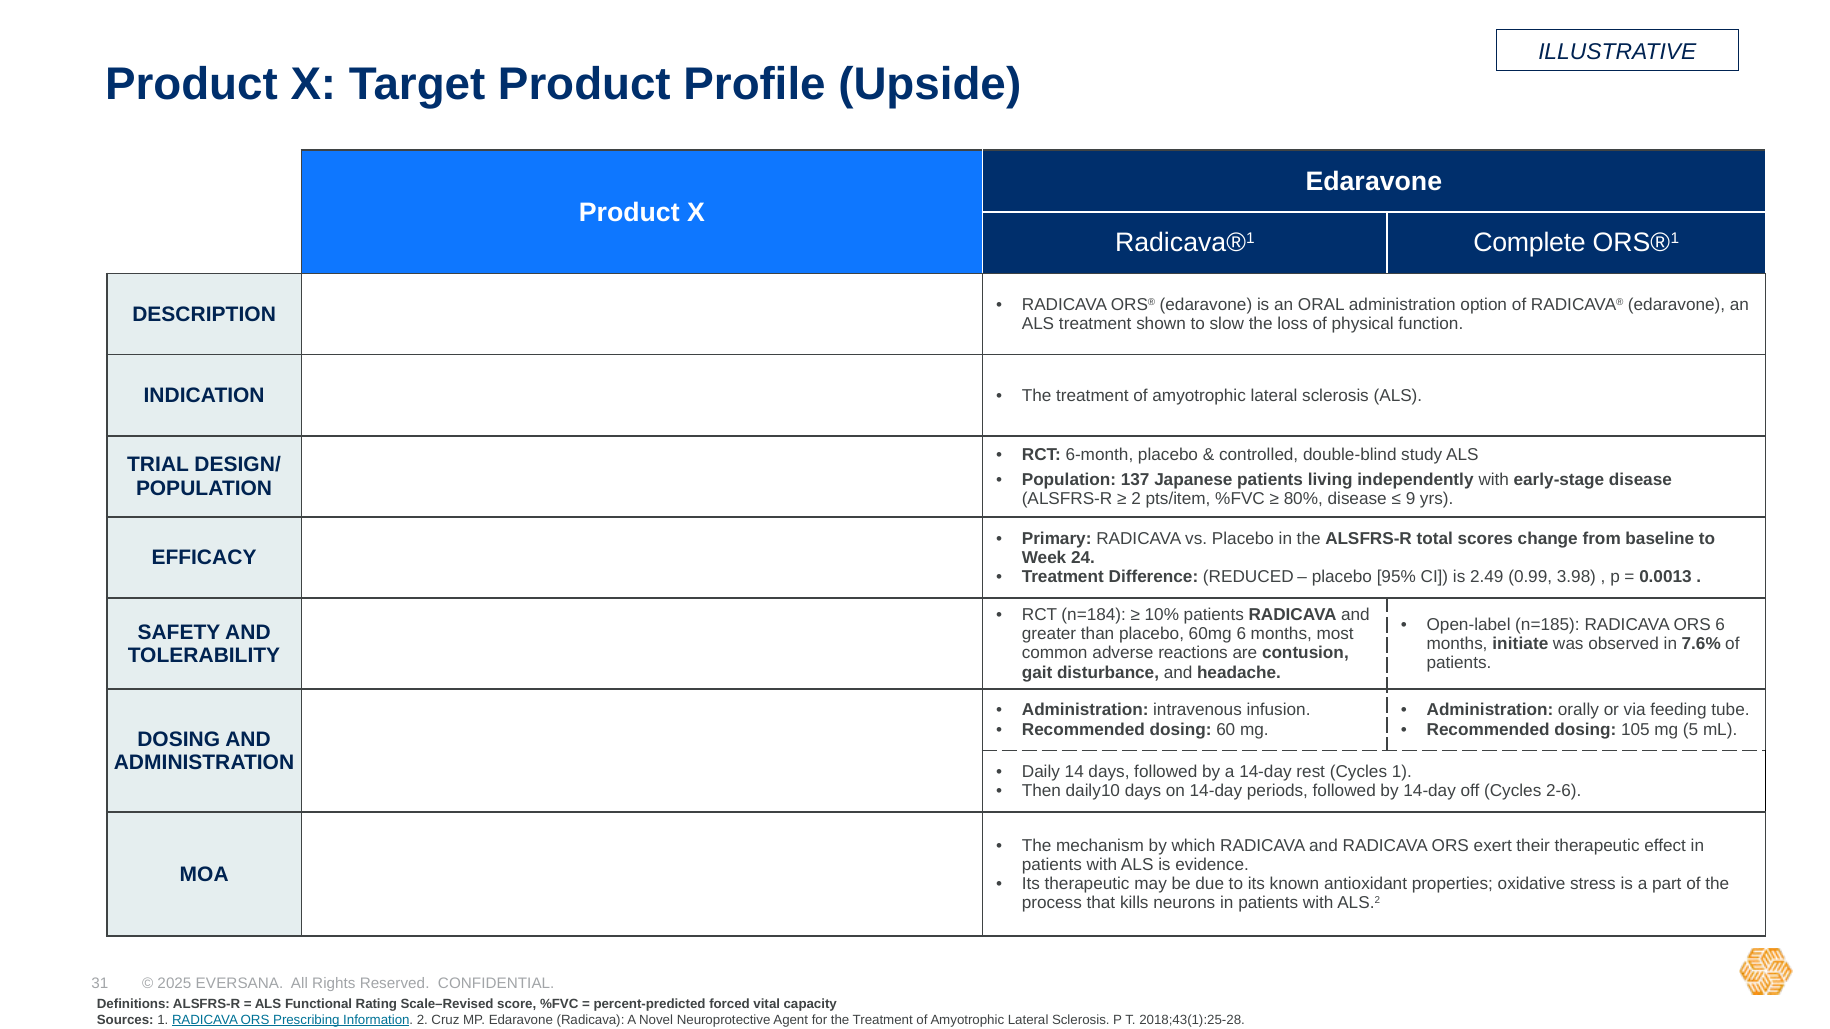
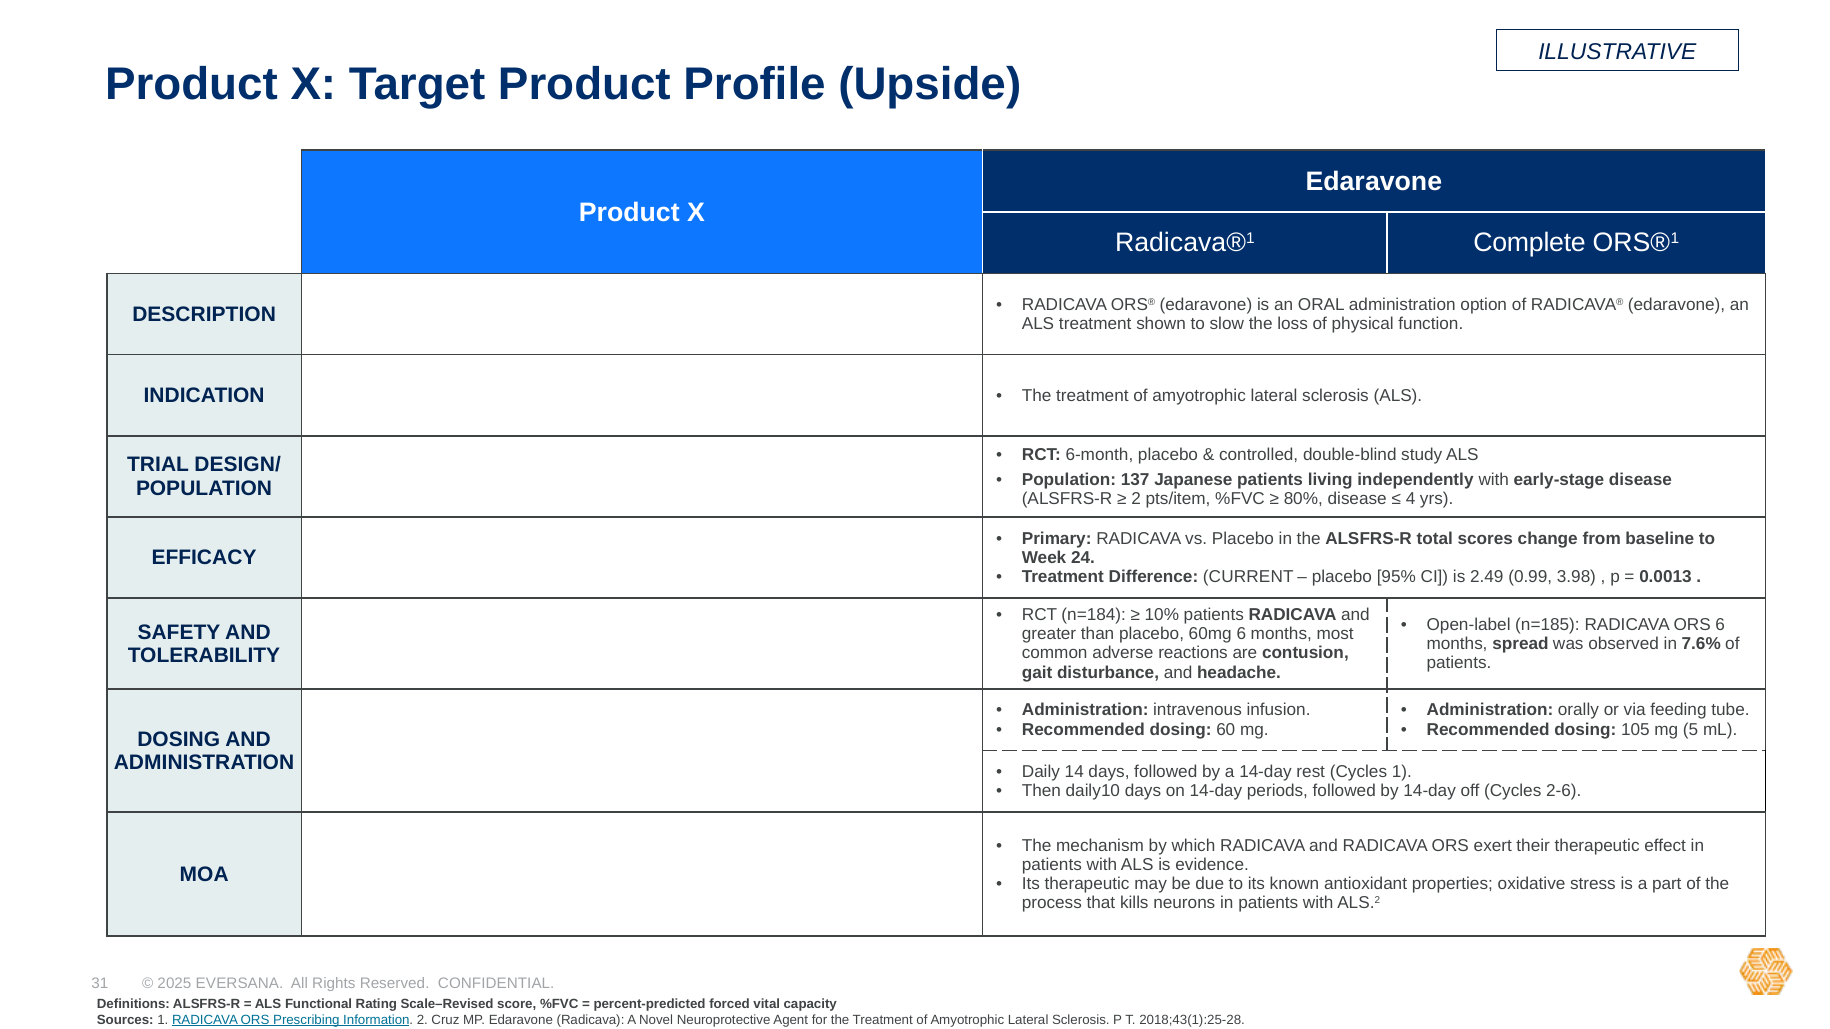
9: 9 -> 4 (1411, 499)
REDUCED: REDUCED -> CURRENT (1248, 577)
initiate: initiate -> spread (1520, 644)
